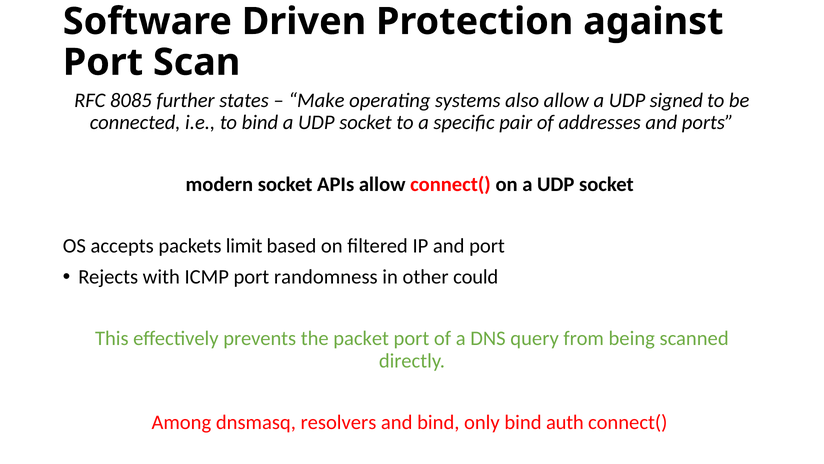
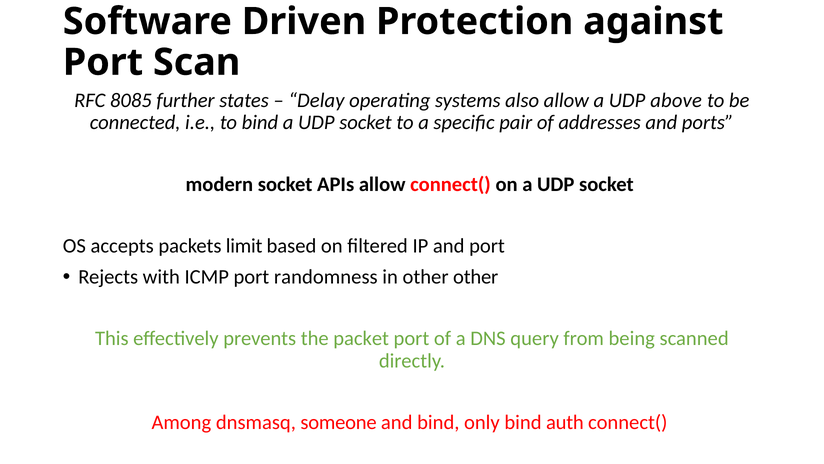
Make: Make -> Delay (316, 100)
signed: signed -> above (676, 100)
other could: could -> other (476, 277)
resolvers: resolvers -> someone (339, 422)
